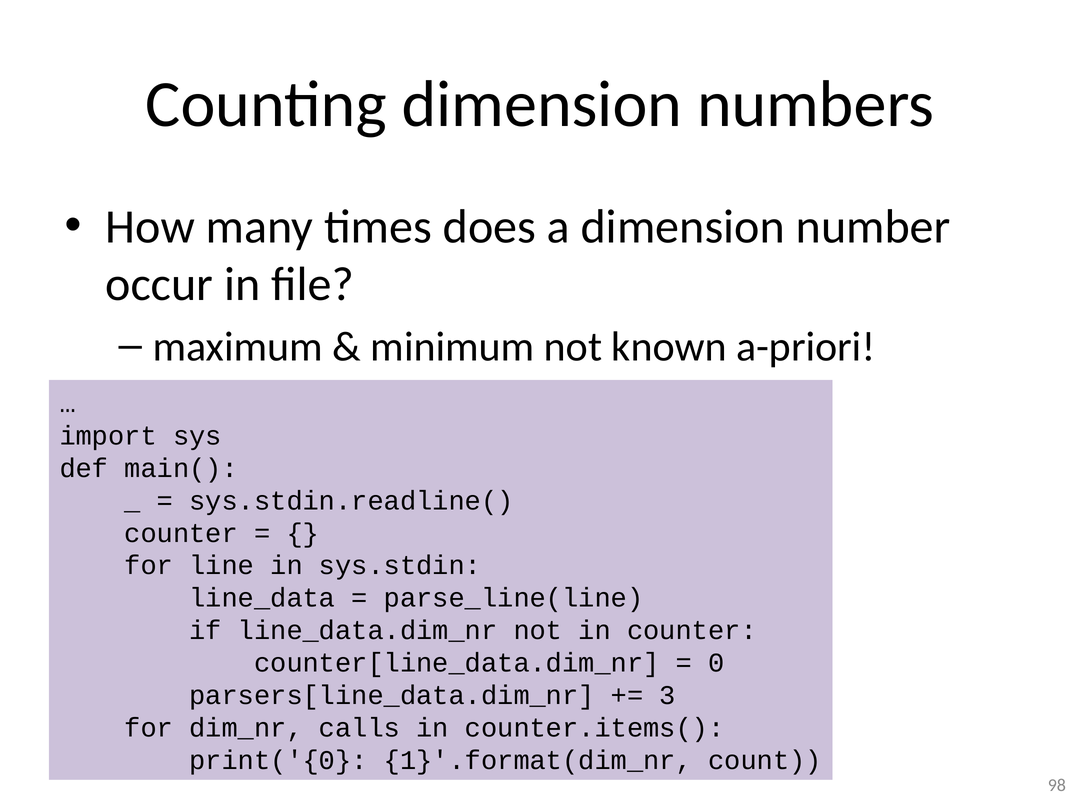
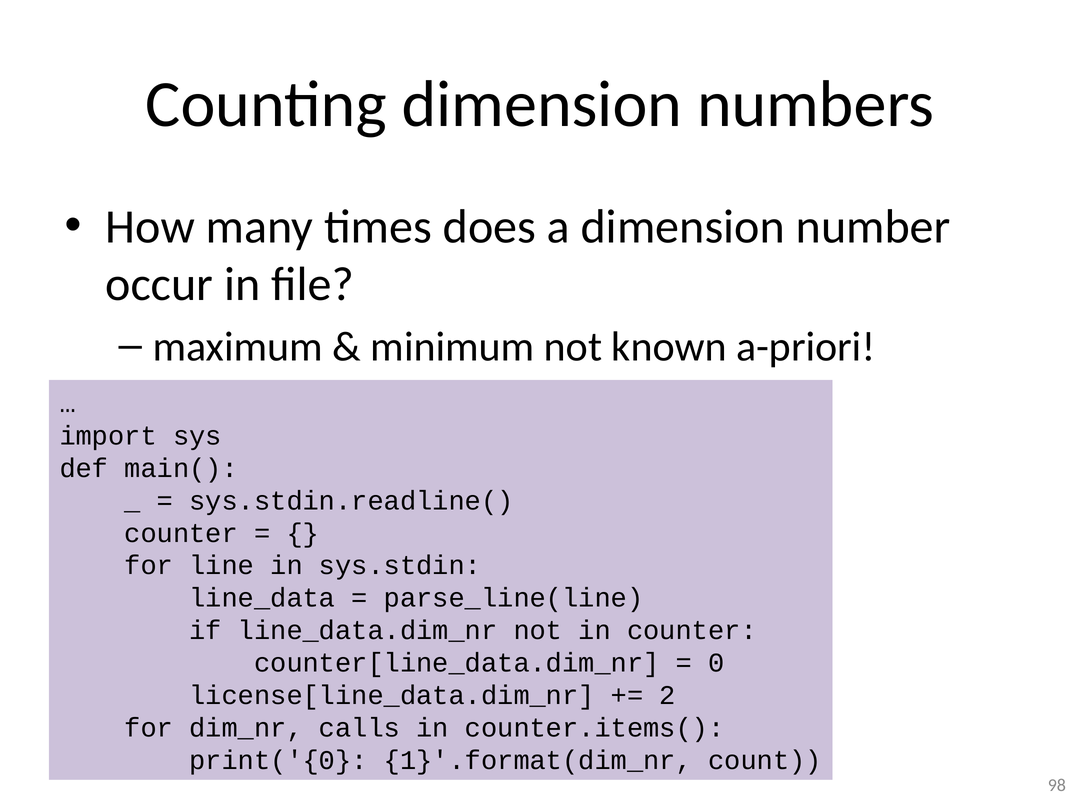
parsers[line_data.dim_nr: parsers[line_data.dim_nr -> license[line_data.dim_nr (392, 695)
3: 3 -> 2 (668, 695)
